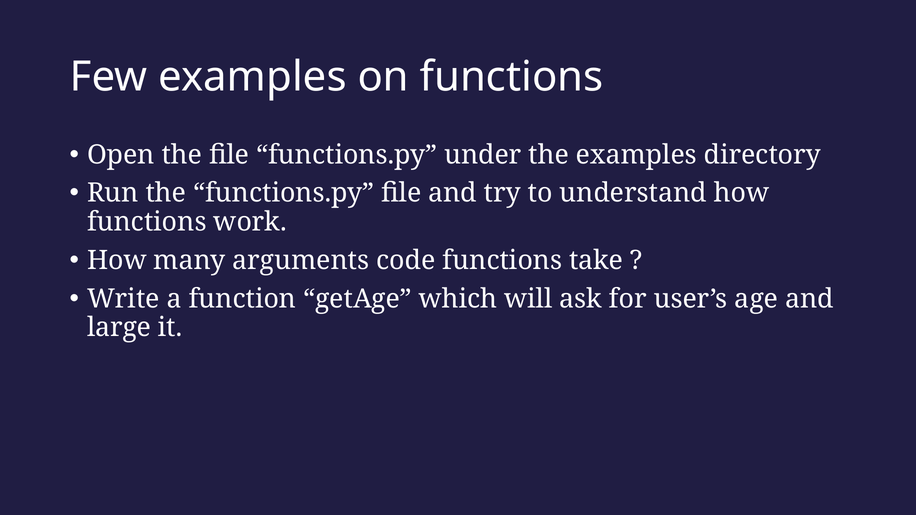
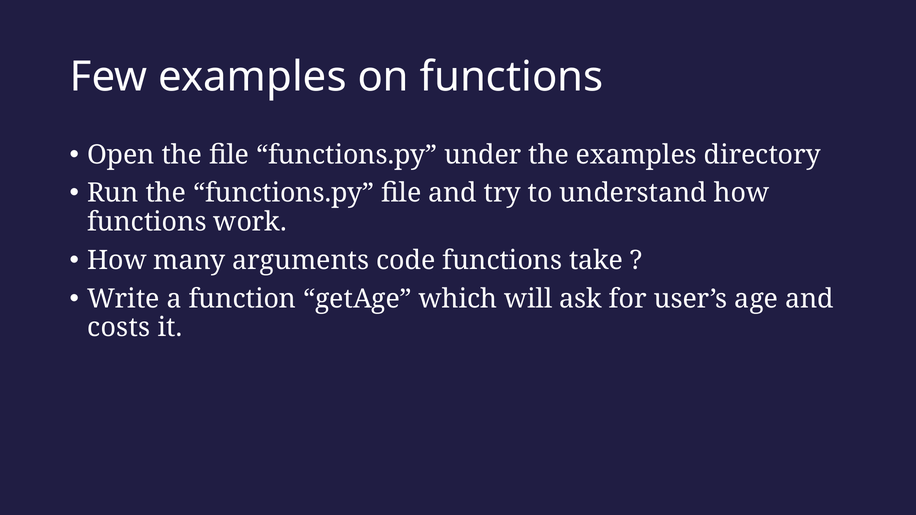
large: large -> costs (119, 328)
